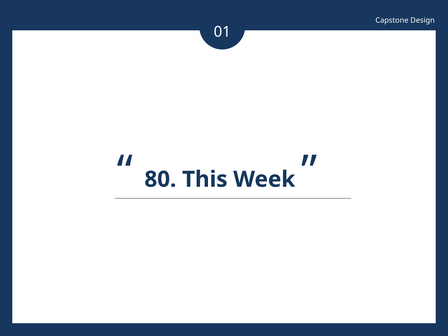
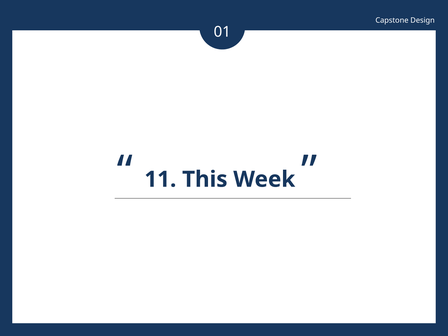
80: 80 -> 11 (160, 179)
